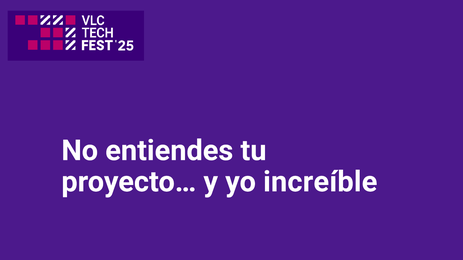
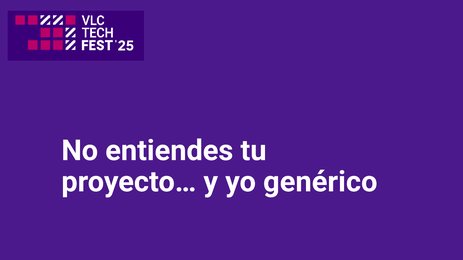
increíble: increíble -> genérico (320, 182)
